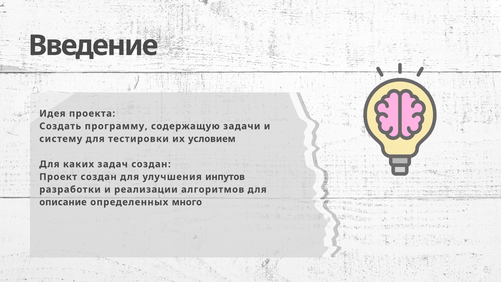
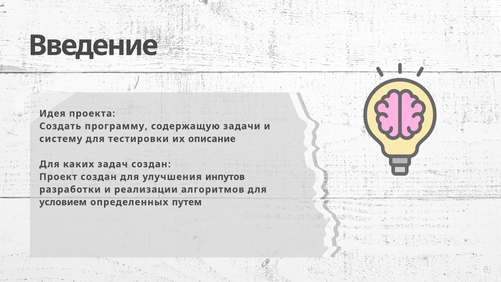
условием: условием -> описание (212, 139)
описание: описание -> условием (63, 202)
много: много -> путем (187, 202)
